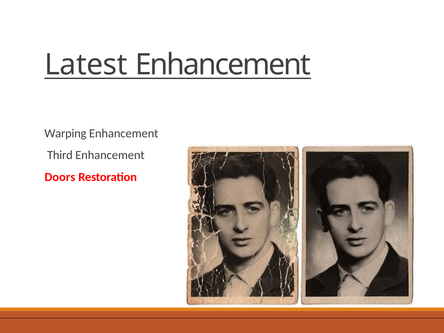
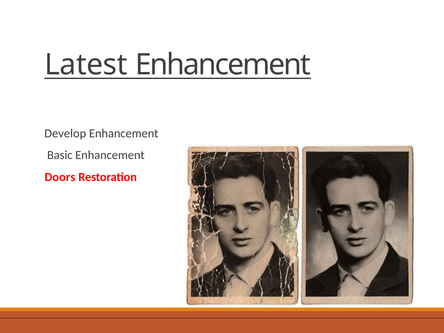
Warping: Warping -> Develop (65, 133)
Third: Third -> Basic (60, 155)
